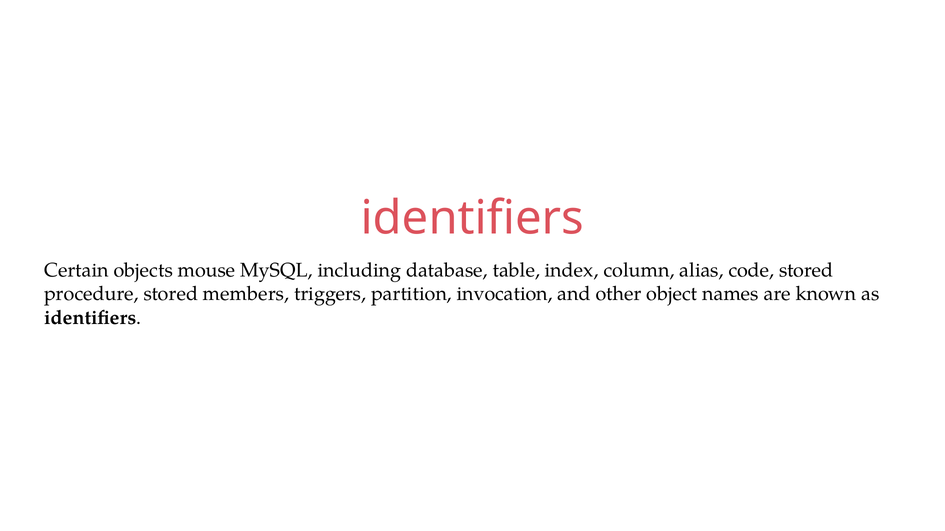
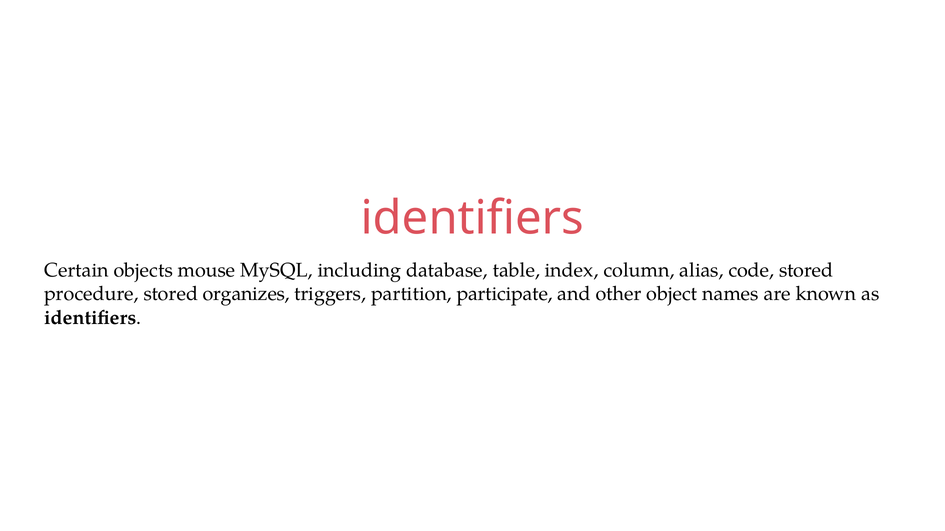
members: members -> organizes (246, 294)
invocation: invocation -> participate (505, 294)
